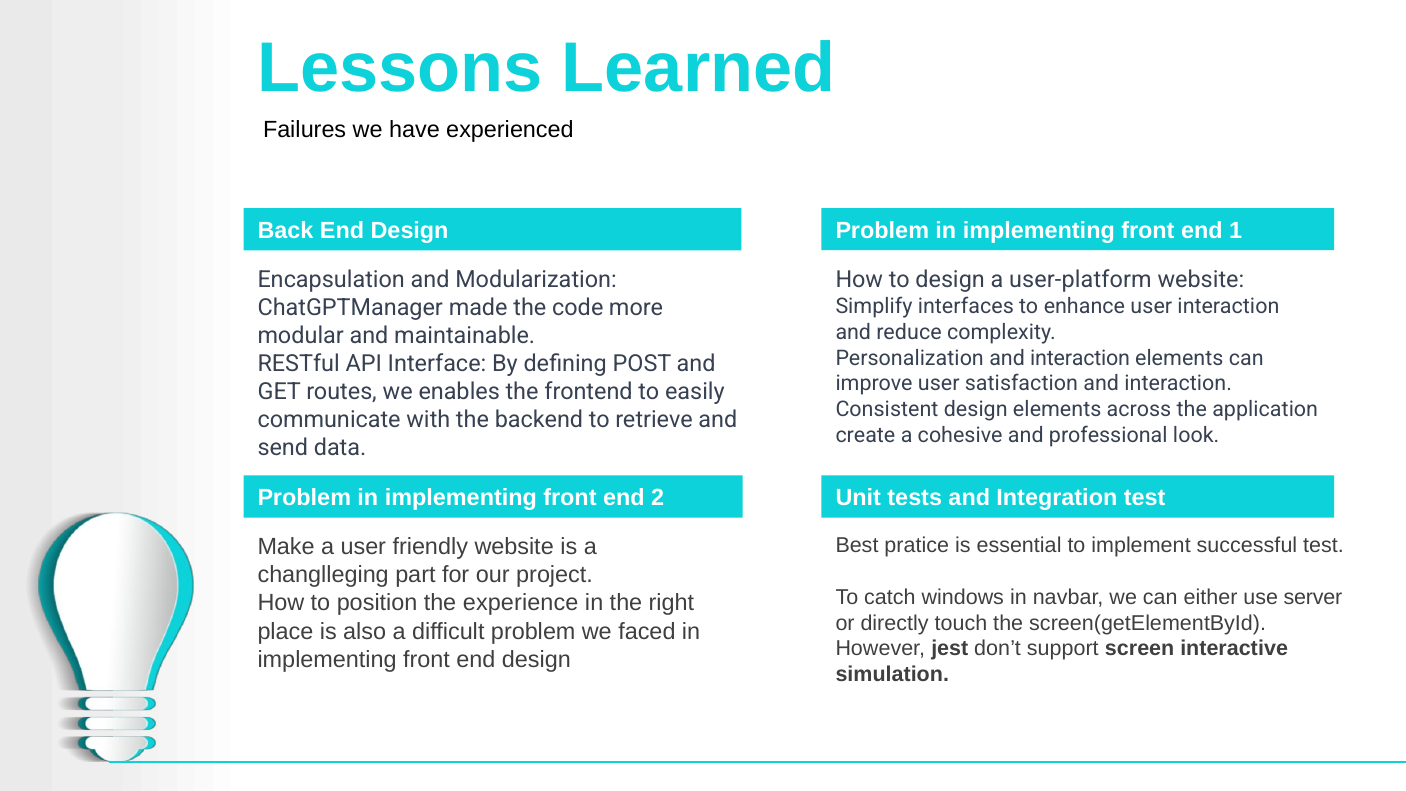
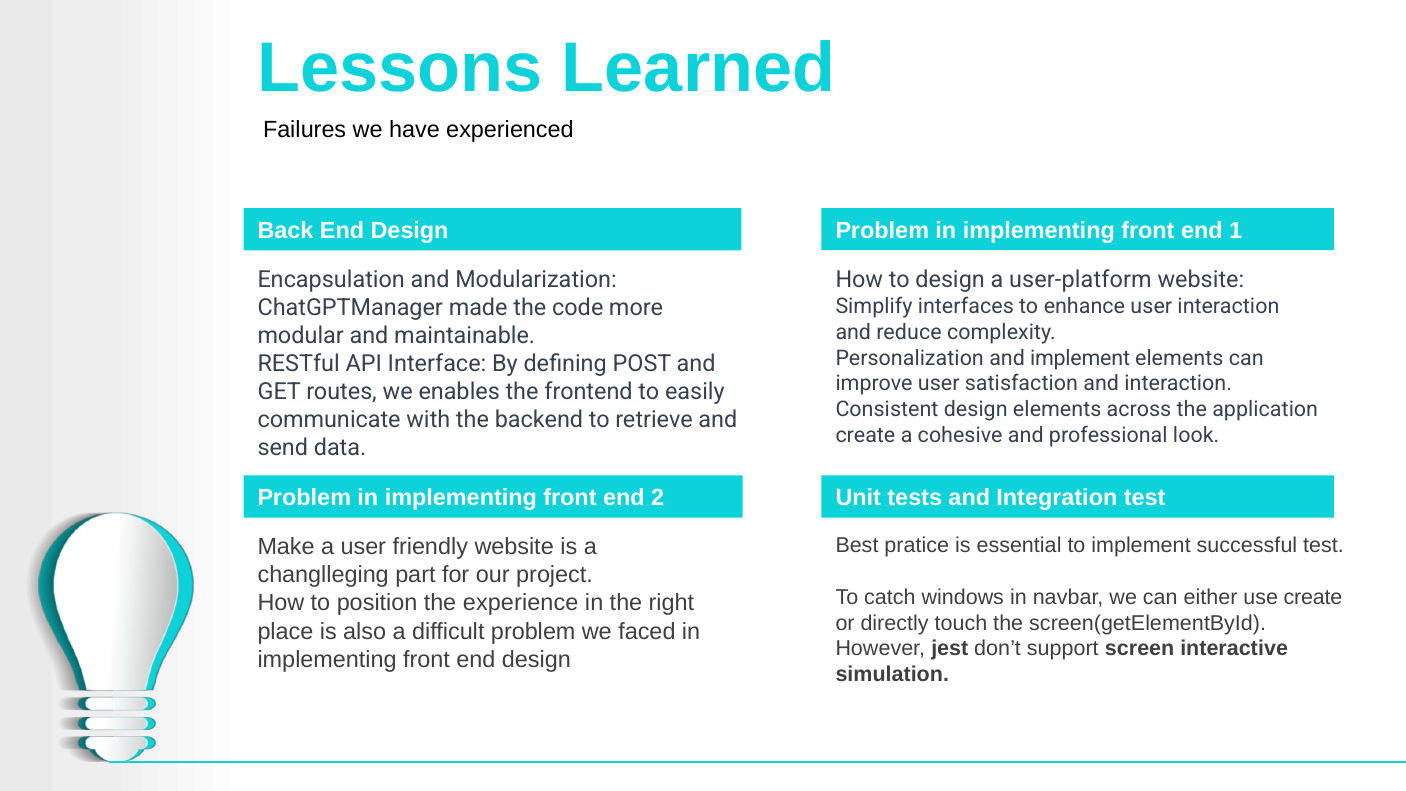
Personalization and interaction: interaction -> implement (1080, 358)
use server: server -> create (1313, 597)
